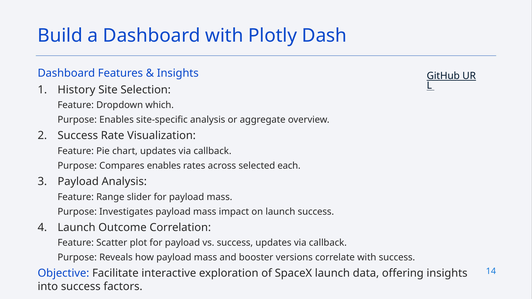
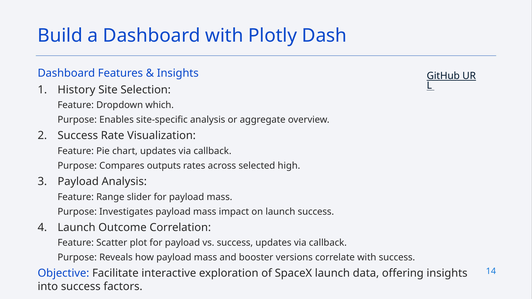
Compares enables: enables -> outputs (164, 166)
each: each -> high (289, 166)
